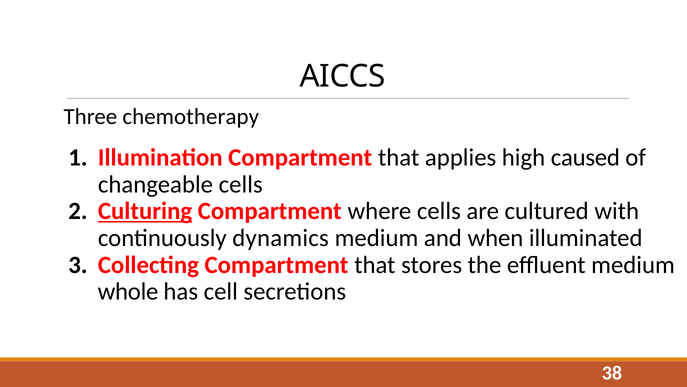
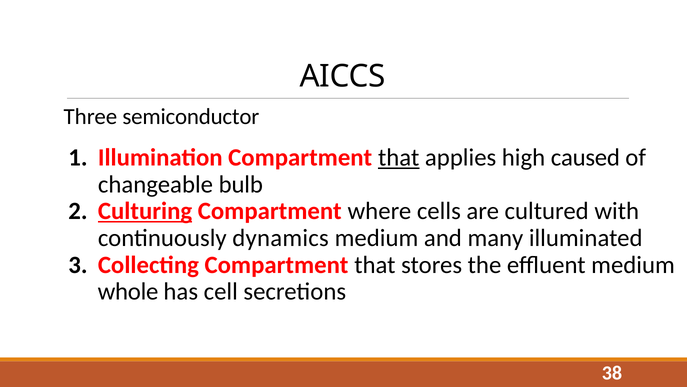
chemotherapy: chemotherapy -> semiconductor (191, 116)
that underline: none -> present (399, 157)
changeable cells: cells -> bulb (241, 184)
when: when -> many (495, 238)
